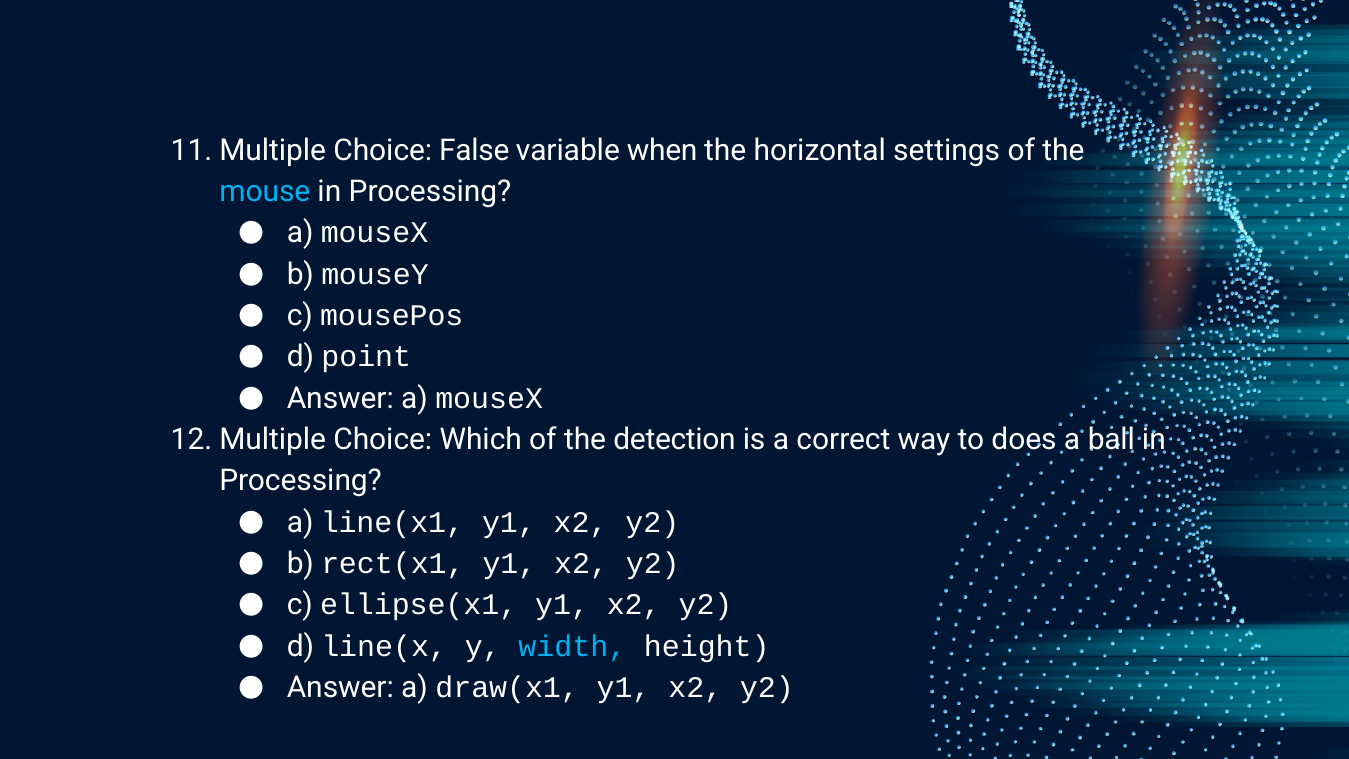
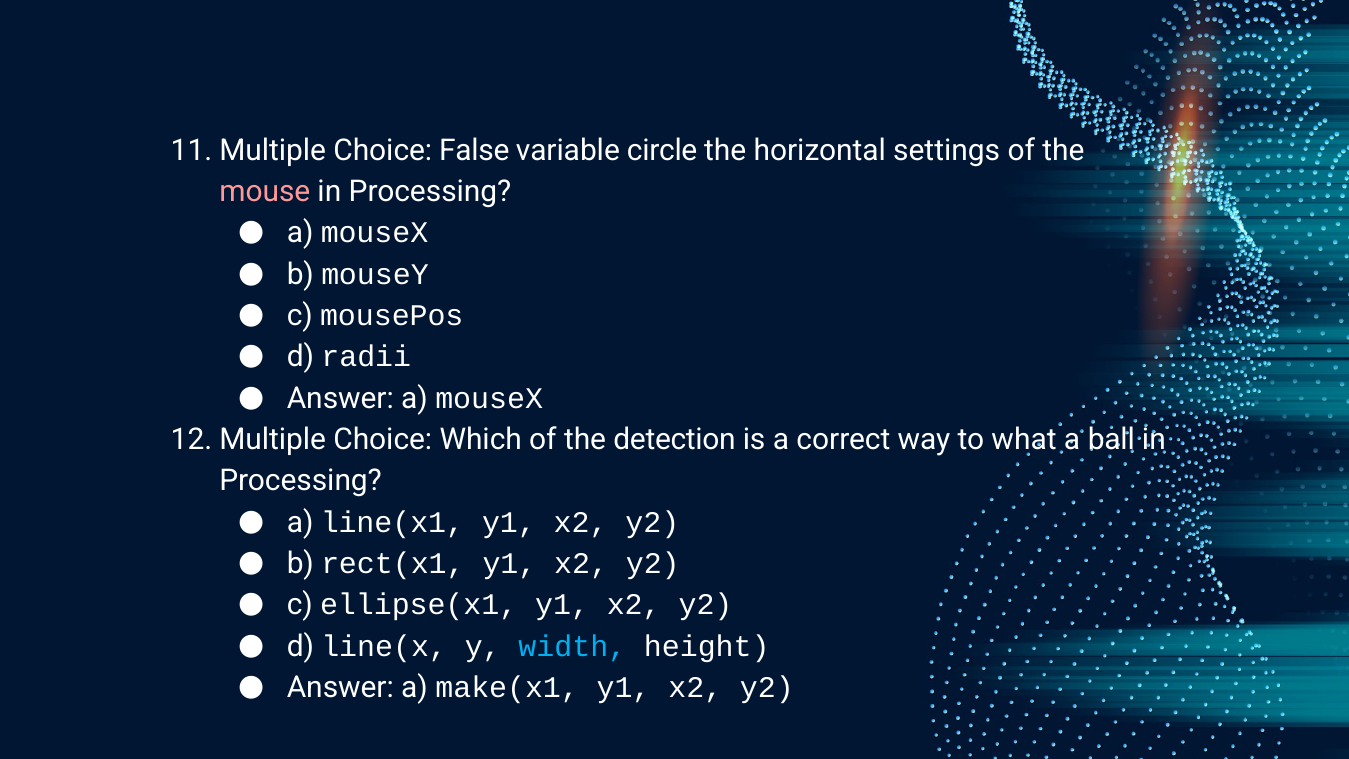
when: when -> circle (662, 150)
mouse colour: light blue -> pink (265, 192)
point: point -> radii (366, 357)
does: does -> what (1024, 439)
draw(x1: draw(x1 -> make(x1 (507, 687)
